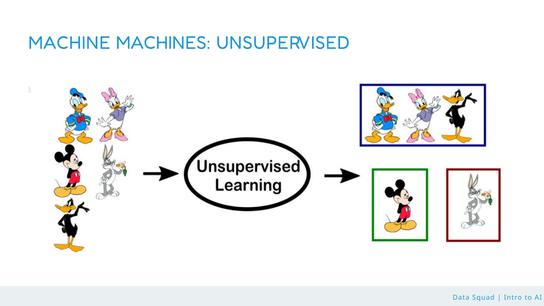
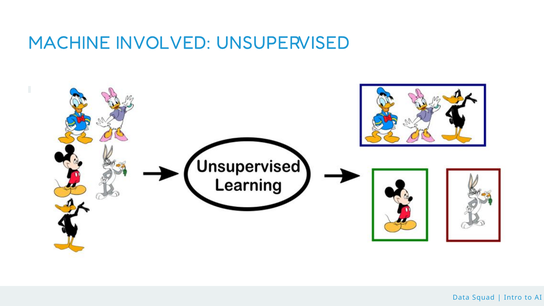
MACHINES: MACHINES -> INVOLVED (163, 43)
